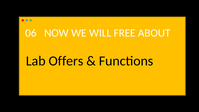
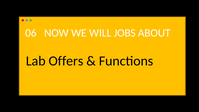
FREE: FREE -> JOBS (125, 33)
